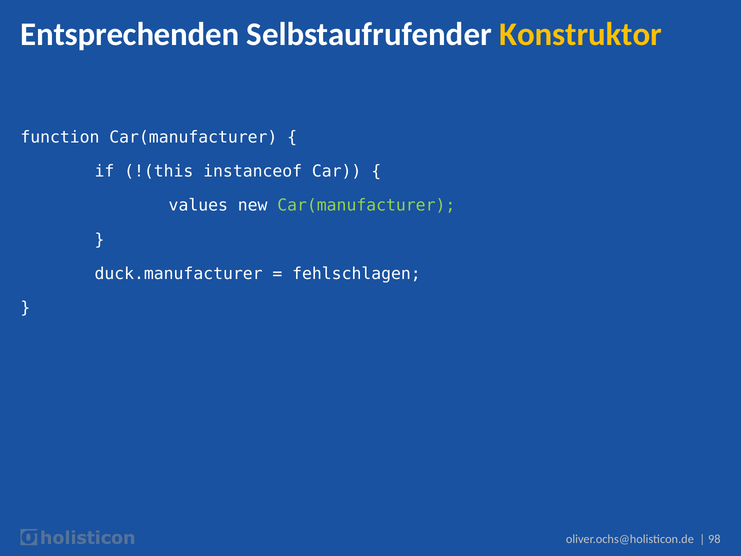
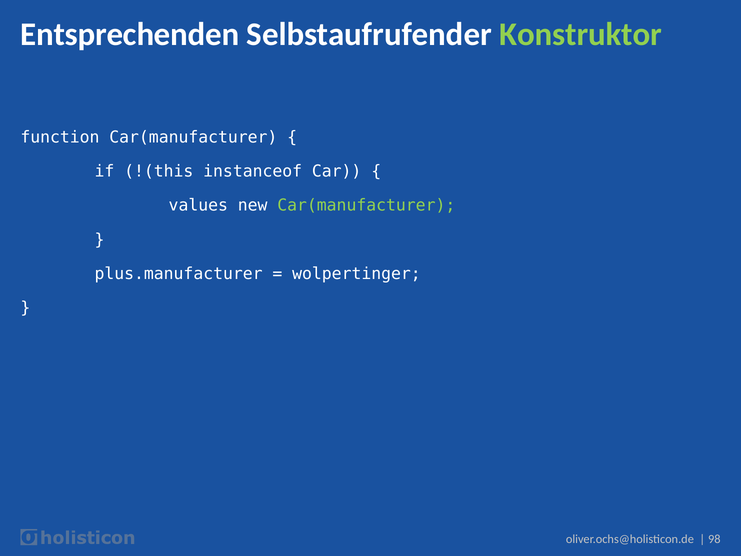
Konstruktor colour: yellow -> light green (581, 34)
duck.manufacturer: duck.manufacturer -> plus.manufacturer (179, 274)
fehlschlagen: fehlschlagen -> wolpertinger (356, 274)
